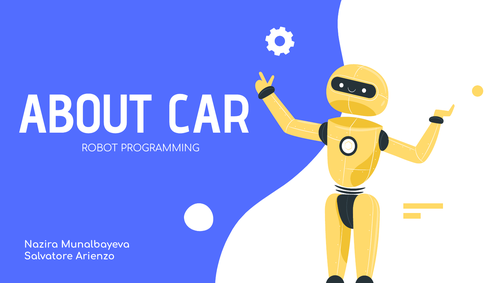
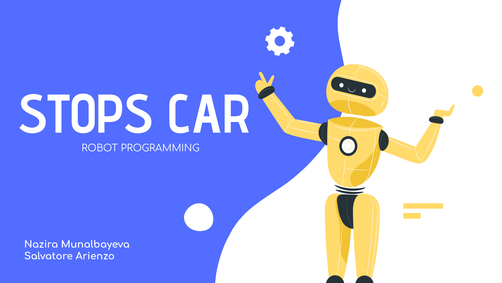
ABOUT: ABOUT -> STOPS (85, 114)
